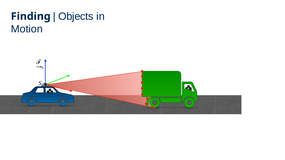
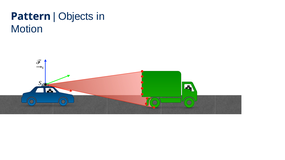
Finding: Finding -> Pattern (31, 16)
